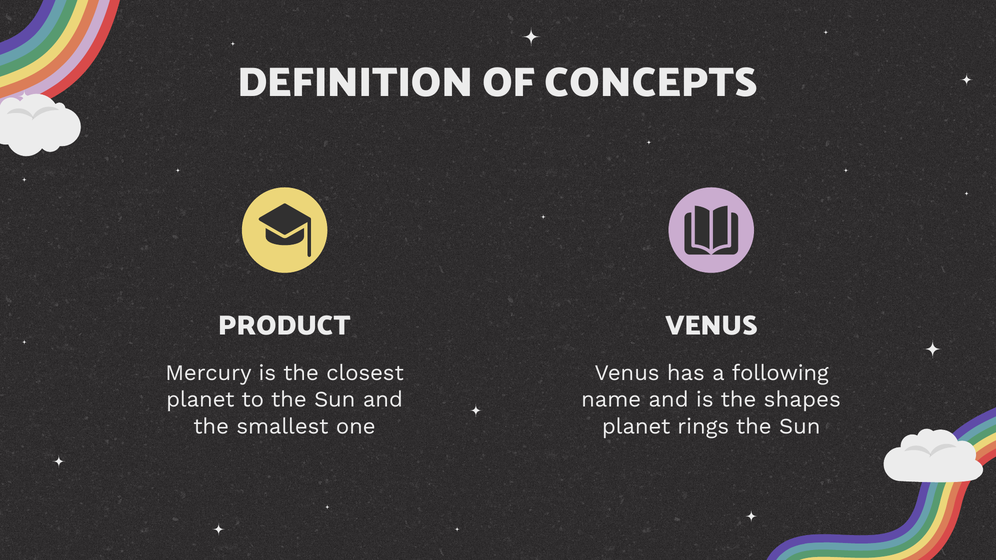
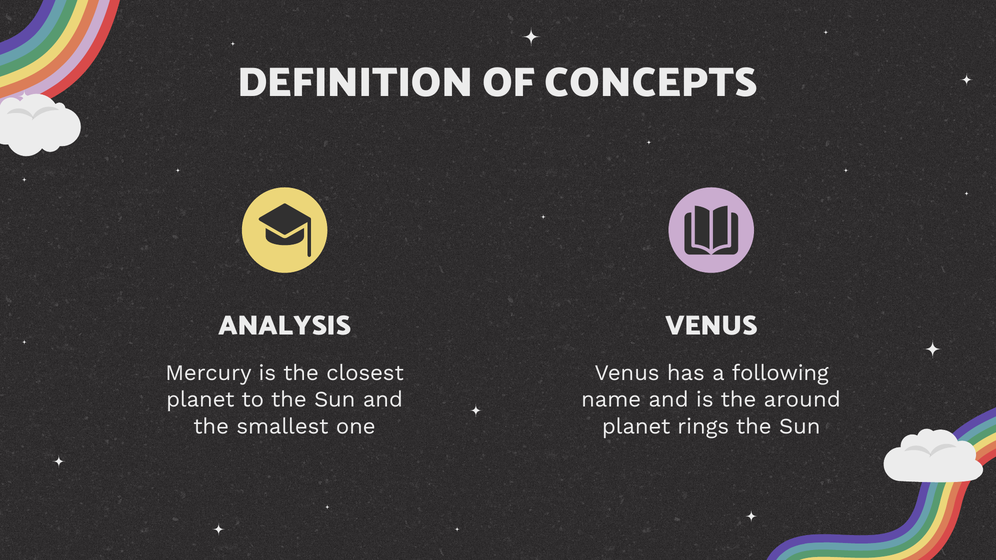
PRODUCT: PRODUCT -> ANALYSIS (285, 326)
shapes: shapes -> around (802, 400)
